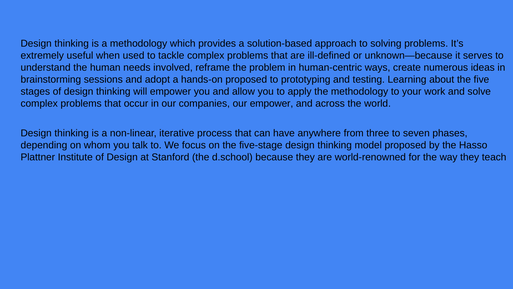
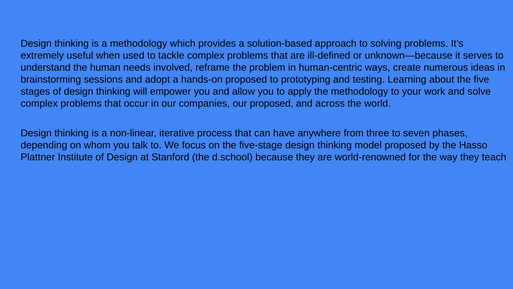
our empower: empower -> proposed (272, 103)
